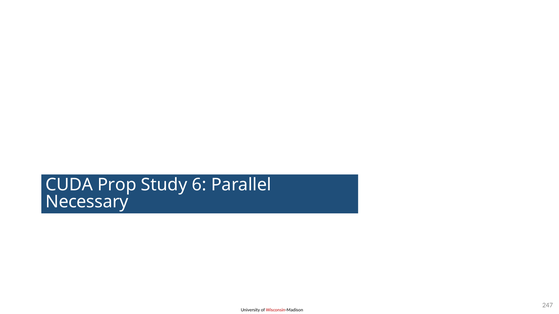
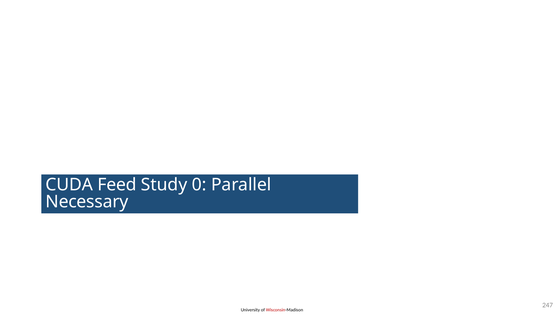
Prop: Prop -> Feed (117, 185)
6: 6 -> 0 (199, 185)
